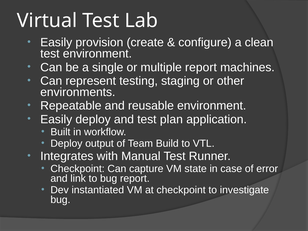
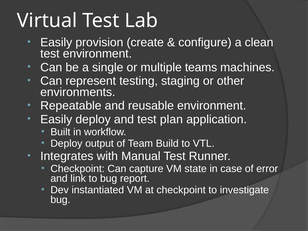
multiple report: report -> teams (201, 67)
